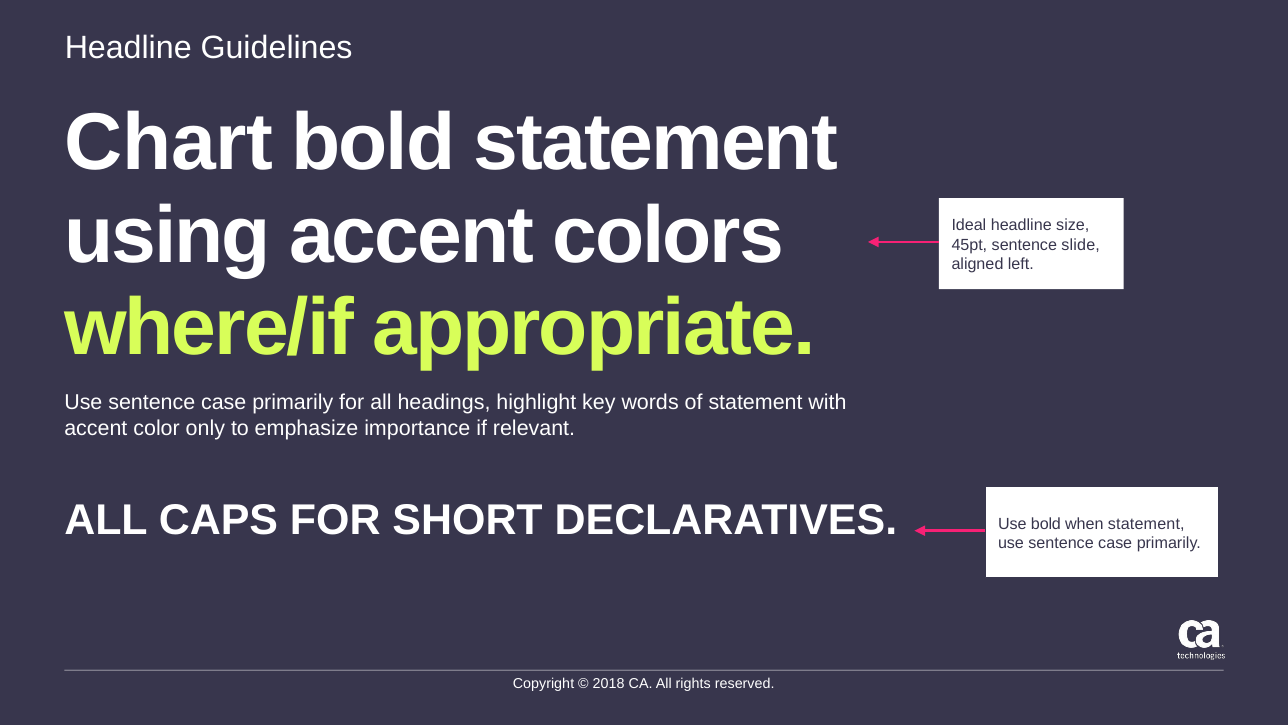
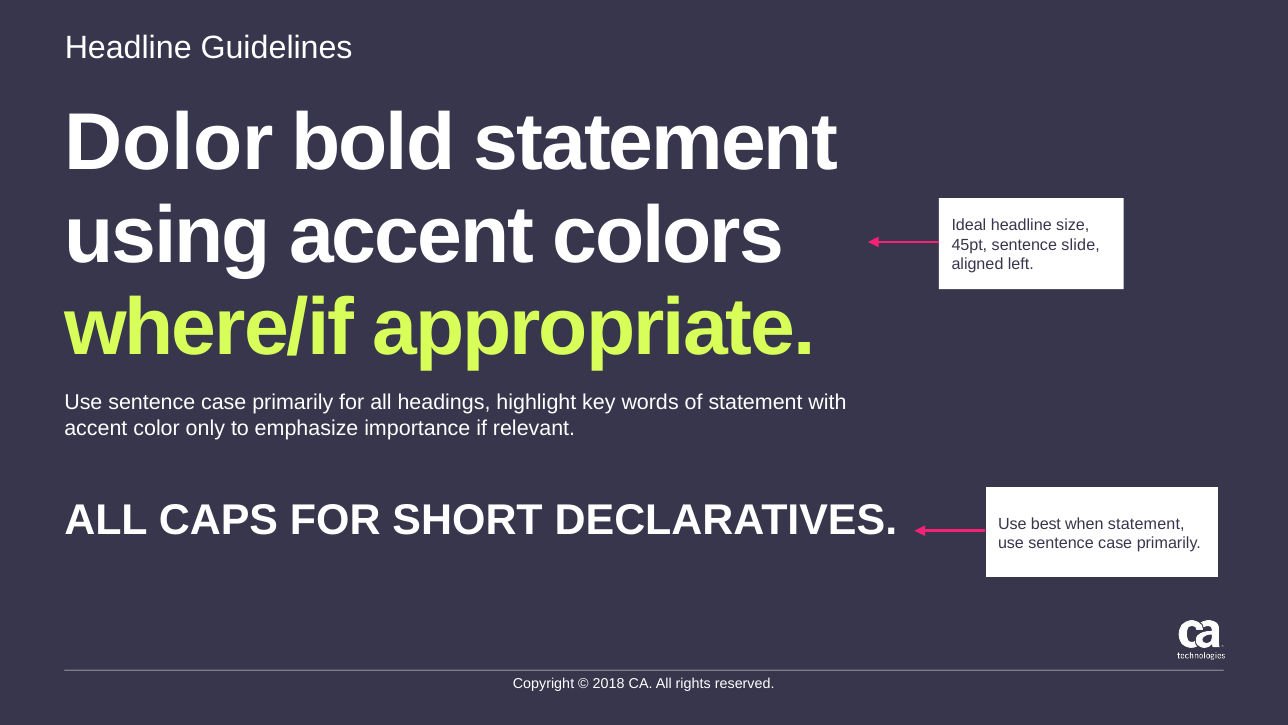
Chart: Chart -> Dolor (169, 143)
Use bold: bold -> best (1046, 524)
